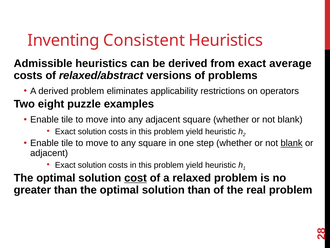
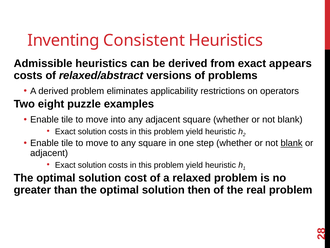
average: average -> appears (290, 63)
cost underline: present -> none (136, 178)
solution than: than -> then (199, 190)
